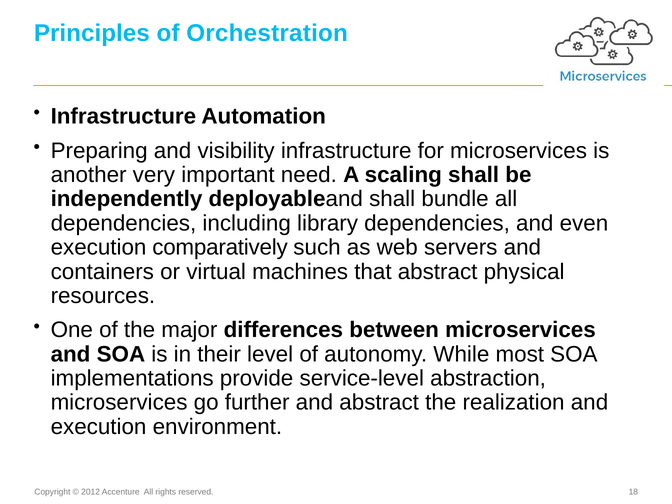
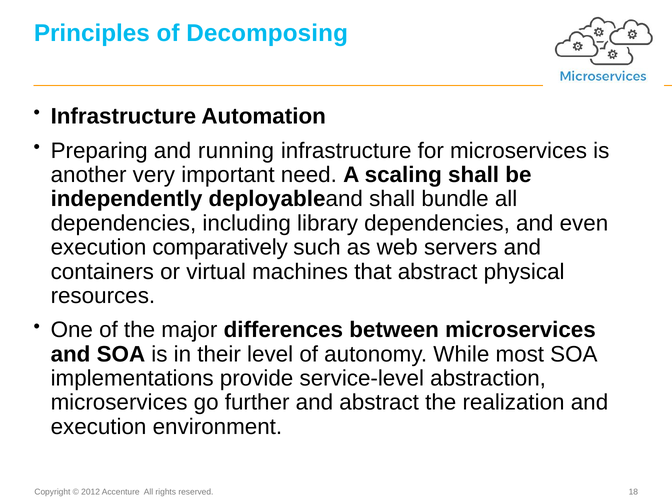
Orchestration: Orchestration -> Decomposing (267, 33)
visibility: visibility -> running (236, 151)
